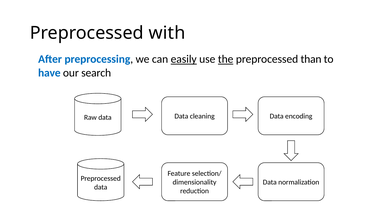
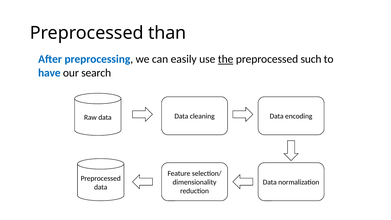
with: with -> than (167, 33)
easily underline: present -> none (184, 59)
than: than -> such (311, 59)
